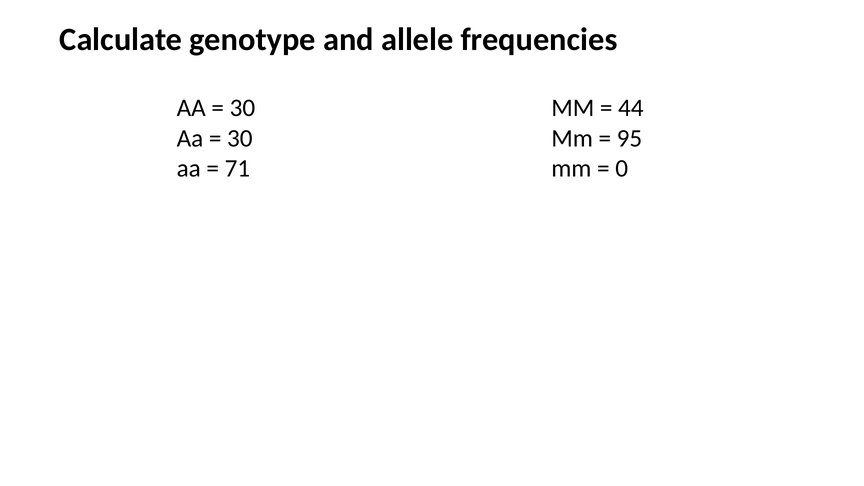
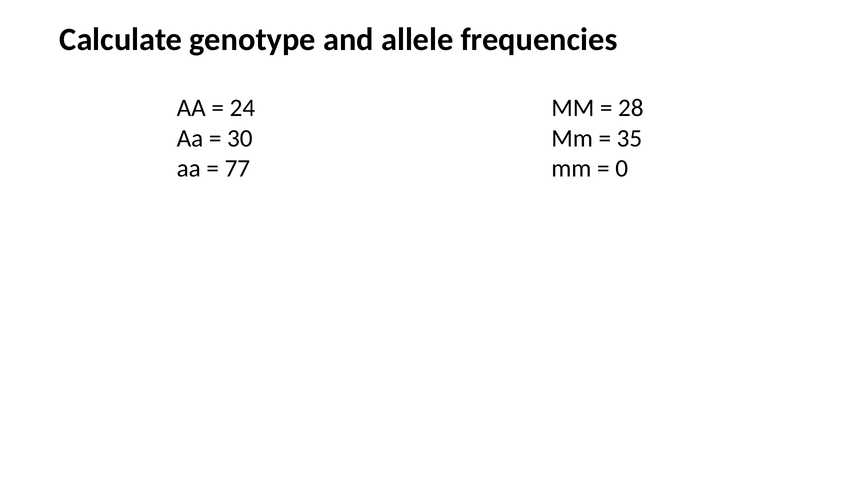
30: 30 -> 24 (242, 108)
44: 44 -> 28 (631, 108)
95: 95 -> 35 (629, 138)
71: 71 -> 77 (237, 169)
